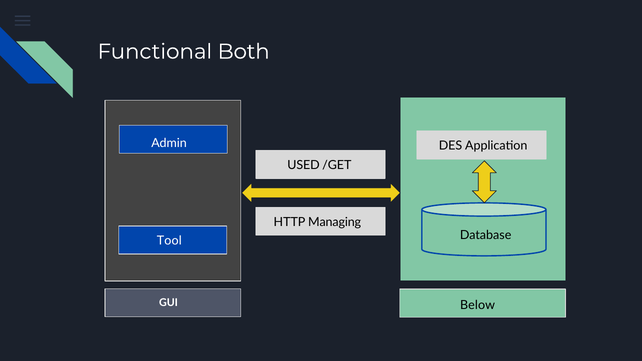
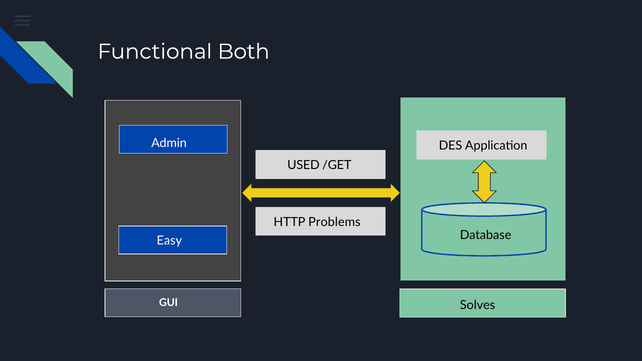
Managing: Managing -> Problems (334, 222)
Tool: Tool -> Easy (169, 241)
Below: Below -> Solves (478, 305)
